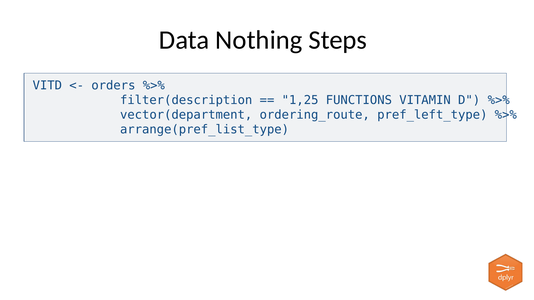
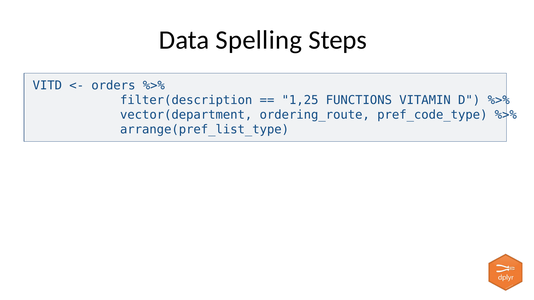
Nothing: Nothing -> Spelling (259, 40)
pref_left_type: pref_left_type -> pref_code_type (432, 115)
